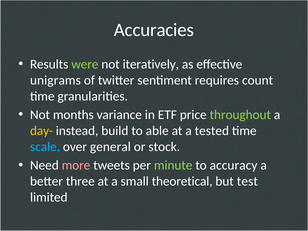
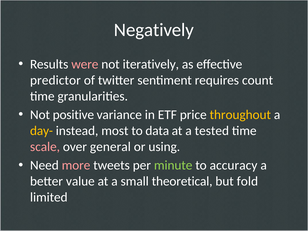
Accuracies: Accuracies -> Negatively (154, 30)
were colour: light green -> pink (85, 64)
unigrams: unigrams -> predictor (55, 80)
months: months -> positive (73, 115)
throughout colour: light green -> yellow (240, 115)
build: build -> most (115, 131)
able: able -> data (157, 131)
scale colour: light blue -> pink (45, 147)
stock: stock -> using (164, 147)
three: three -> value (80, 181)
test: test -> fold (247, 181)
